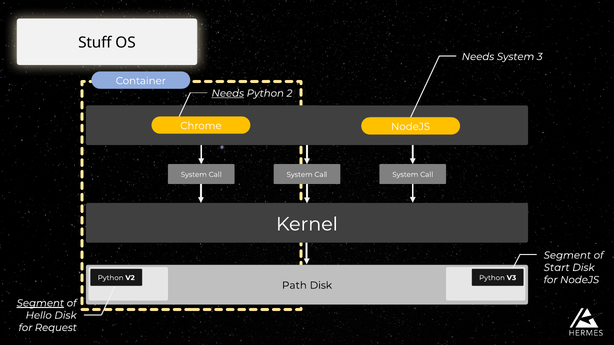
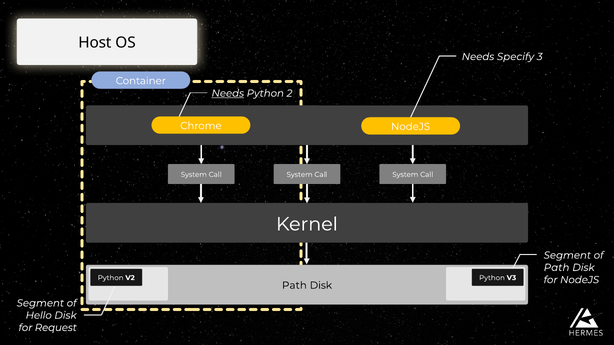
Stuff: Stuff -> Host (95, 43)
Needs System: System -> Specify (515, 57)
Start: Start -> Path (557, 268)
Segment underline: present -> none (40, 303)
